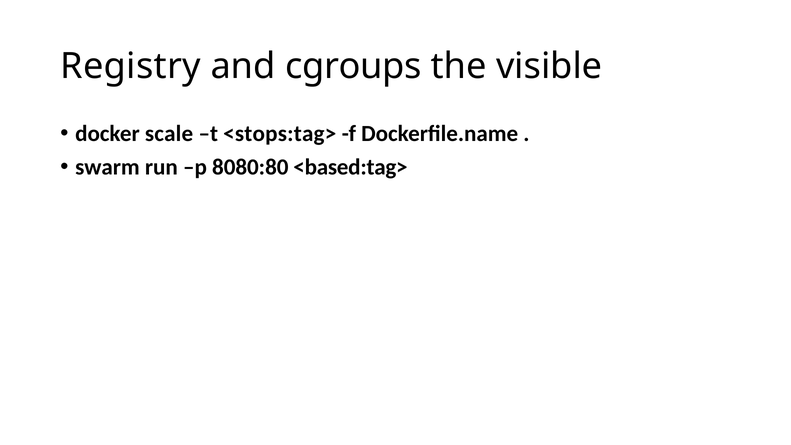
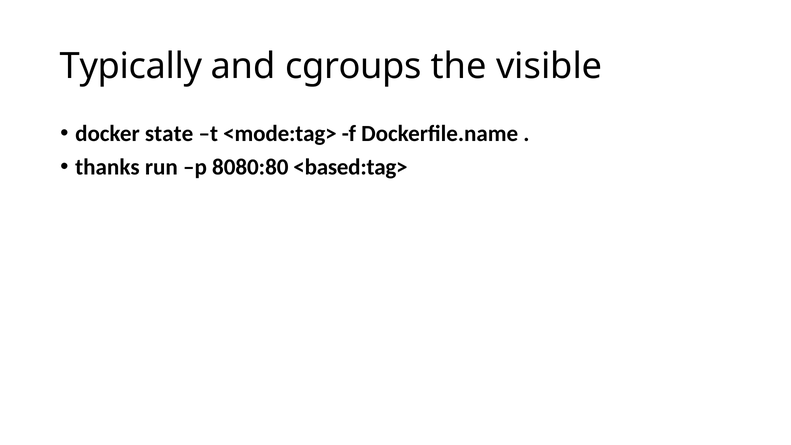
Registry: Registry -> Typically (131, 66)
scale: scale -> state (169, 134)
<stops:tag>: <stops:tag> -> <mode:tag> (280, 134)
swarm: swarm -> thanks (107, 167)
